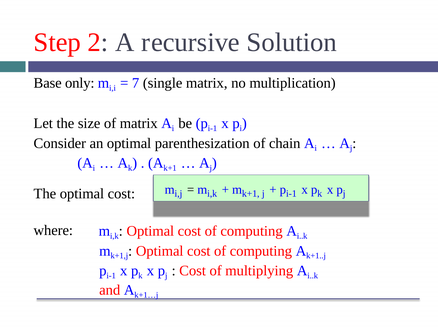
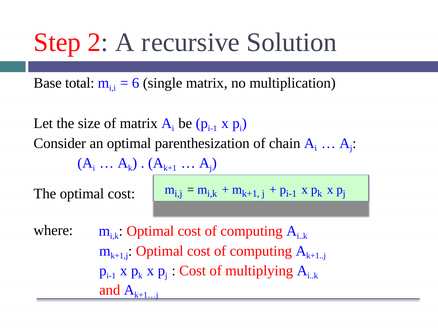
only: only -> total (80, 83)
7: 7 -> 6 (136, 83)
